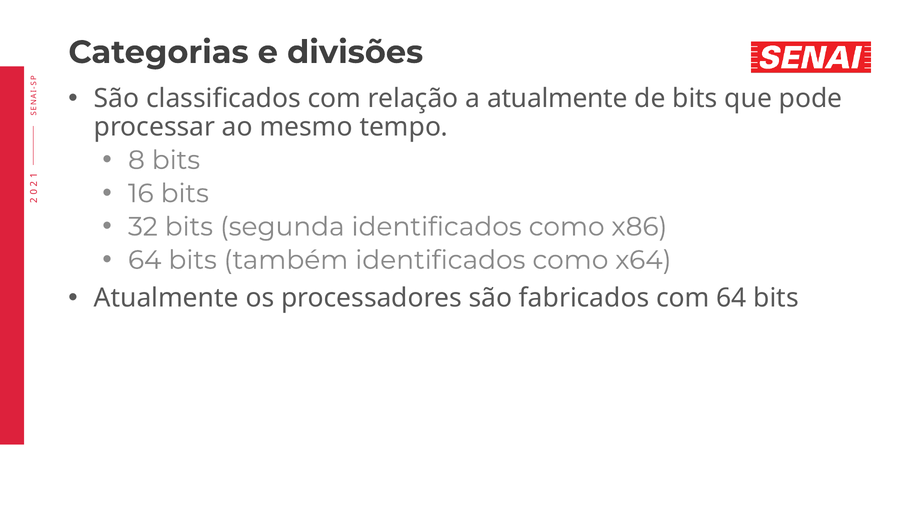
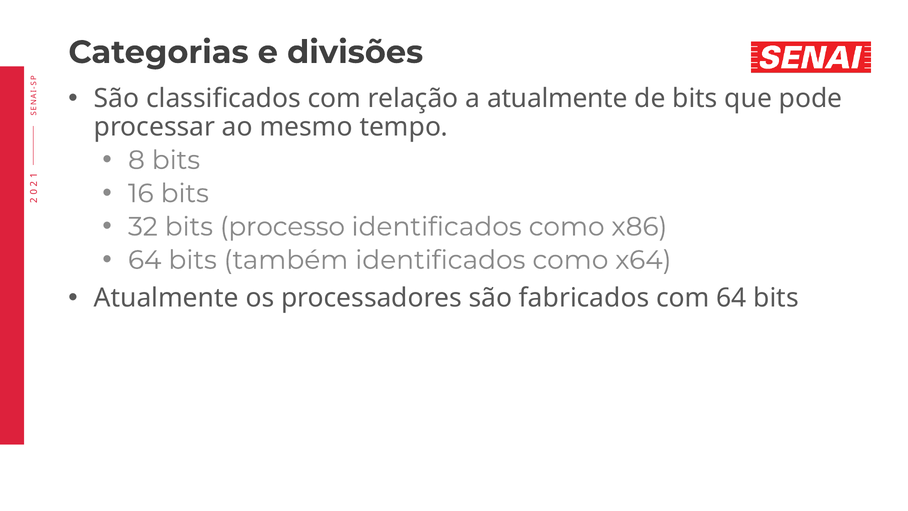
segunda: segunda -> processo (282, 227)
